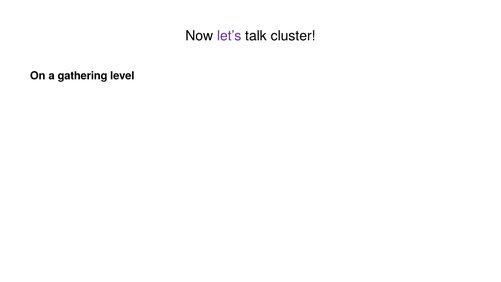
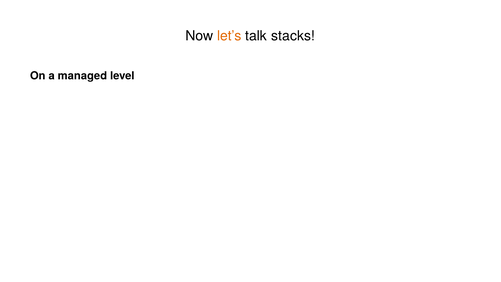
let’s colour: purple -> orange (229, 36)
cluster: cluster -> stacks (293, 36)
gathering: gathering -> managed (82, 76)
